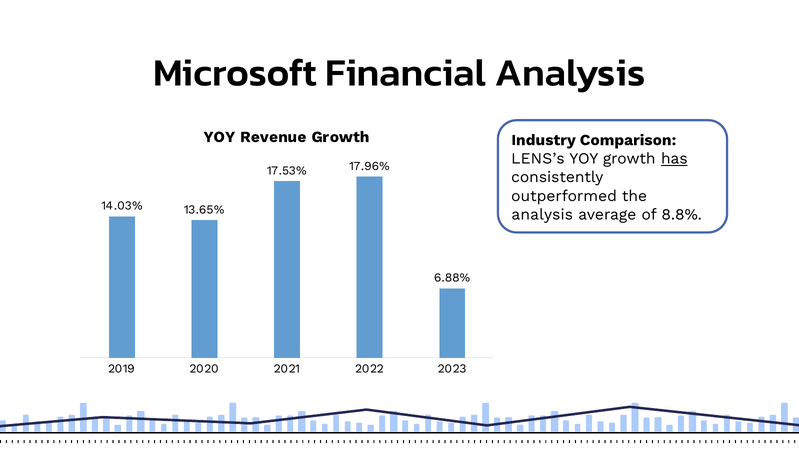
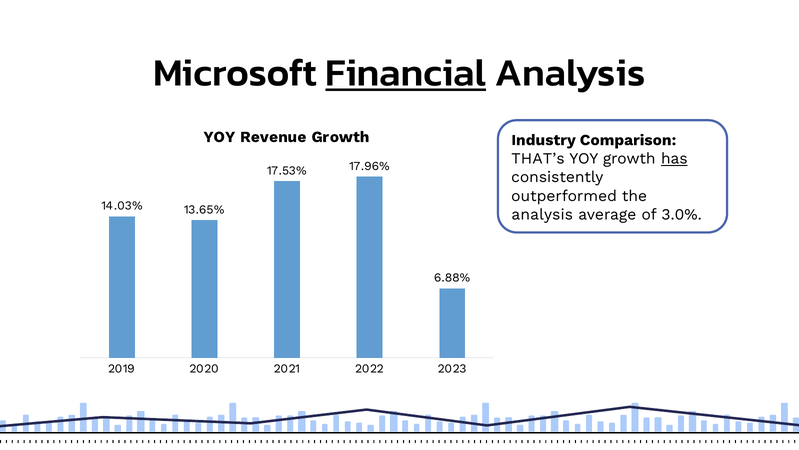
Financial underline: none -> present (406, 73)
LENS’s: LENS’s -> THAT’s (538, 158)
8.8%: 8.8% -> 3.0% (682, 214)
